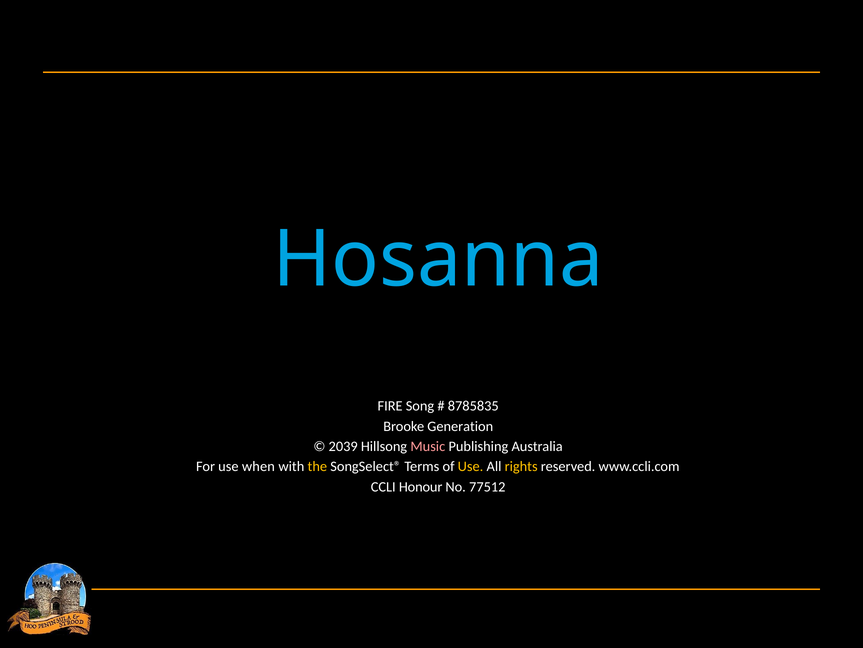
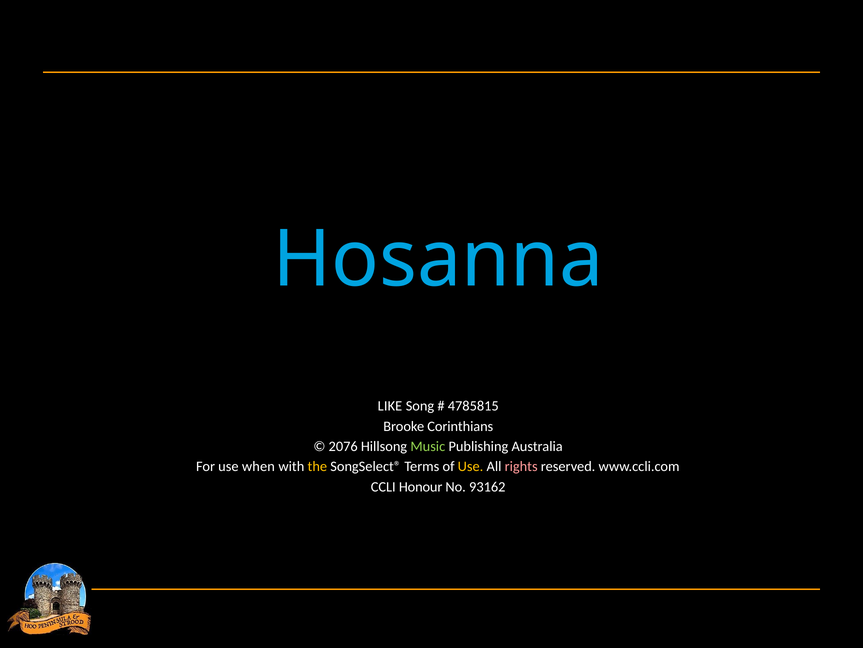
FIRE: FIRE -> LIKE (390, 406)
8785835: 8785835 -> 4785815 (473, 406)
Generation: Generation -> Corinthians (460, 426)
2039: 2039 -> 2076 (343, 446)
Music colour: pink -> light green (428, 446)
rights colour: yellow -> pink (521, 466)
77512: 77512 -> 93162 (487, 486)
